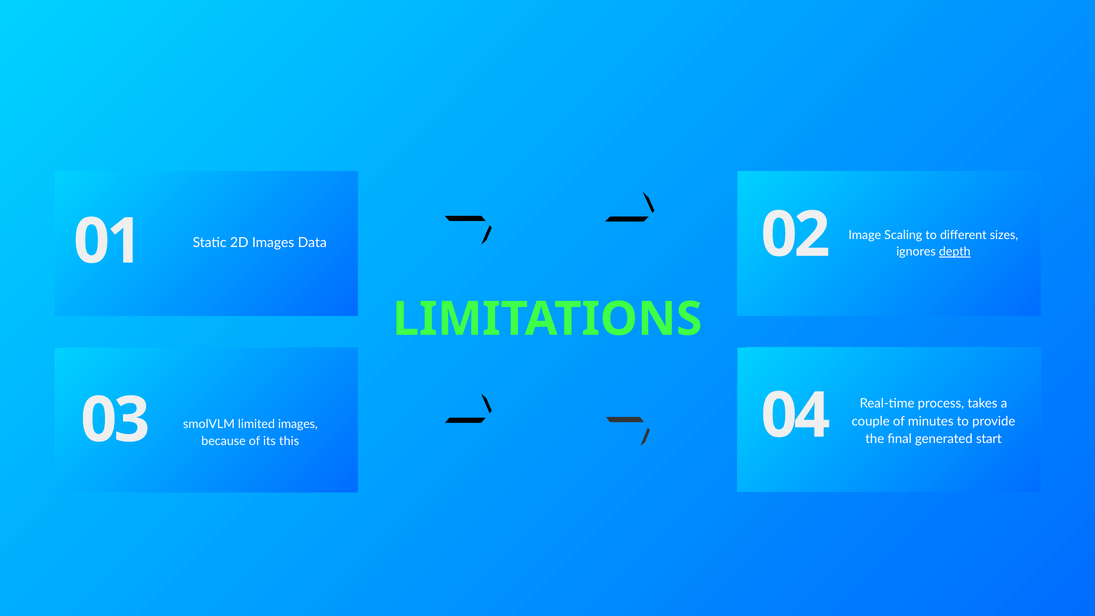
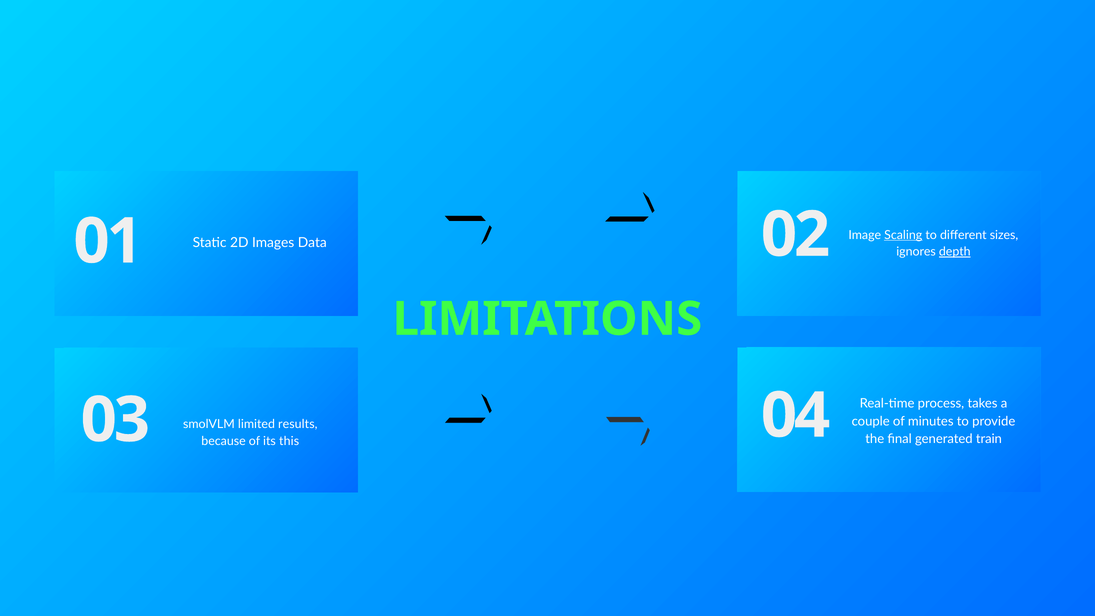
Scaling underline: none -> present (903, 235)
limited images: images -> results (298, 424)
start: start -> train (989, 439)
